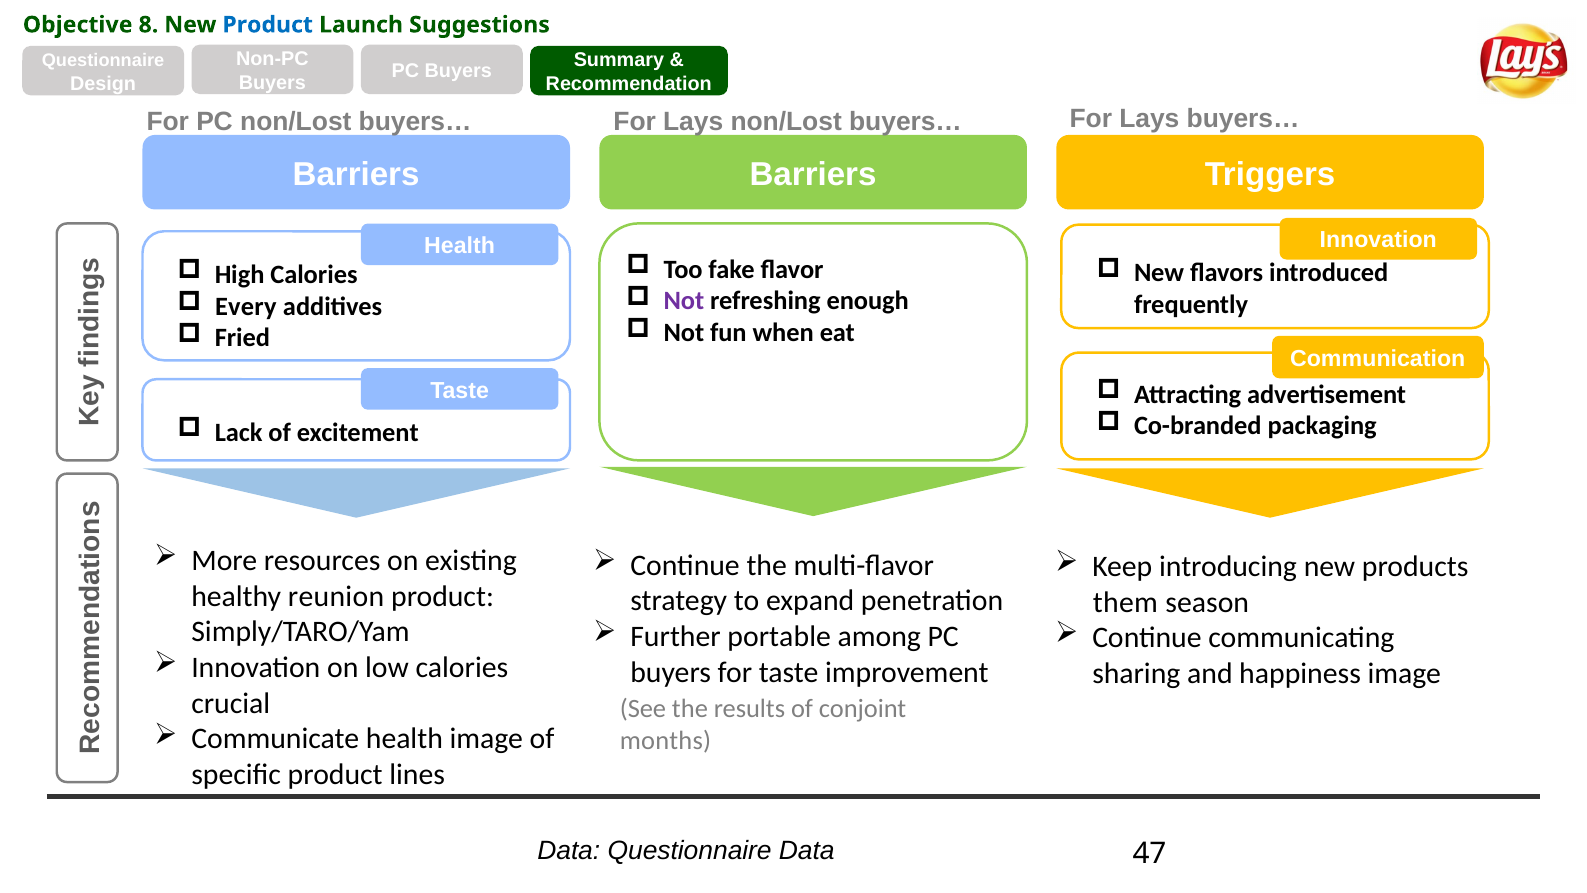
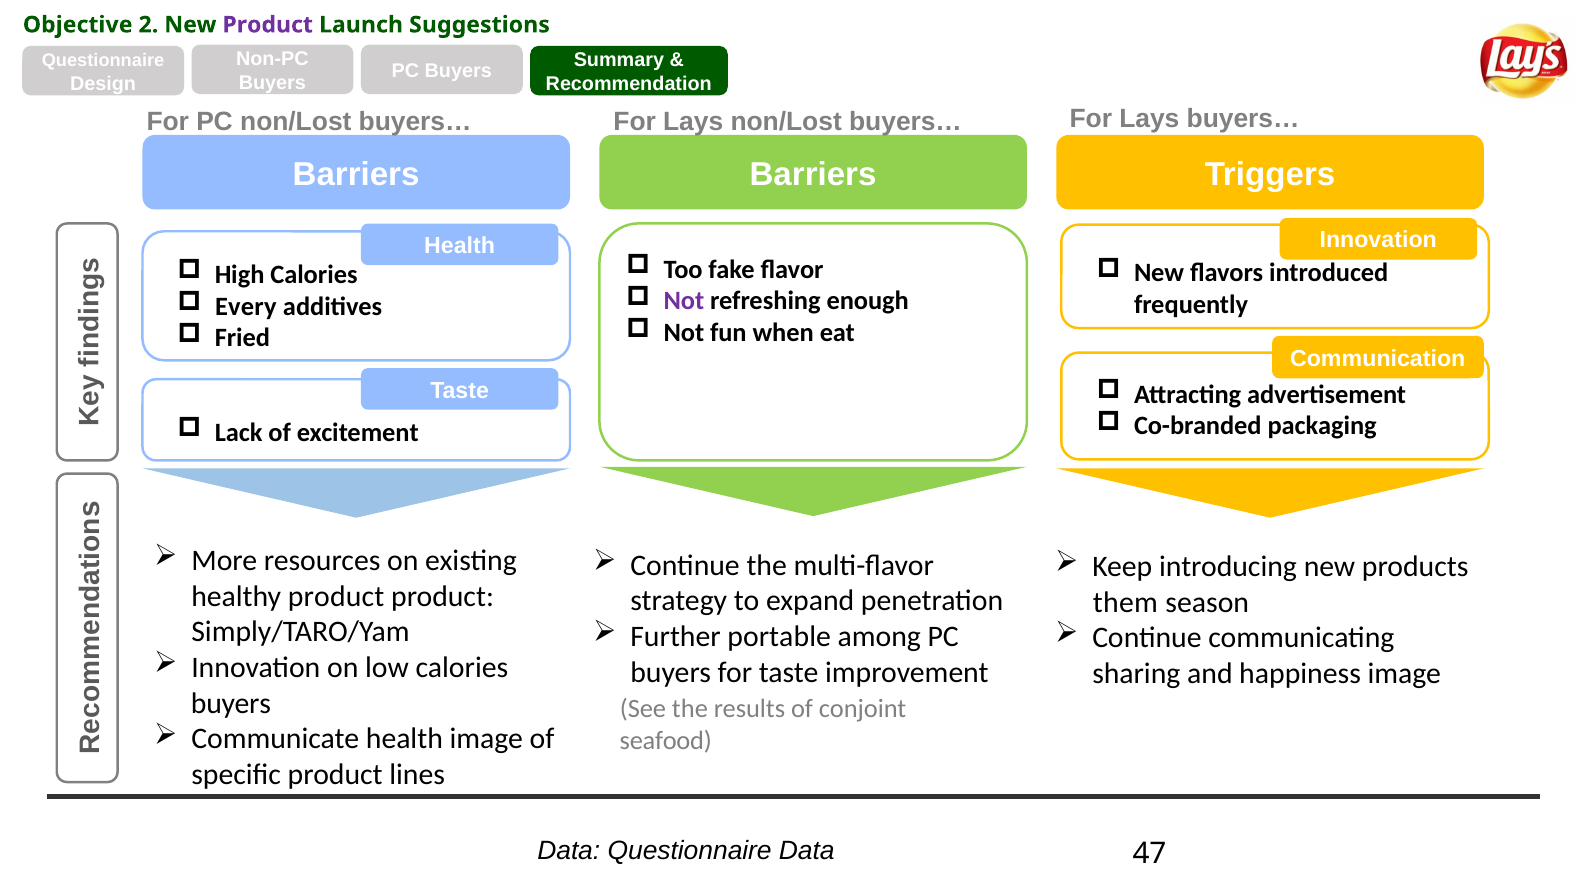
8: 8 -> 2 (148, 25)
Product colour: blue -> purple (268, 25)
healthy reunion: reunion -> product (336, 596)
crucial: crucial -> buyers (231, 703)
months: months -> seafood (666, 741)
